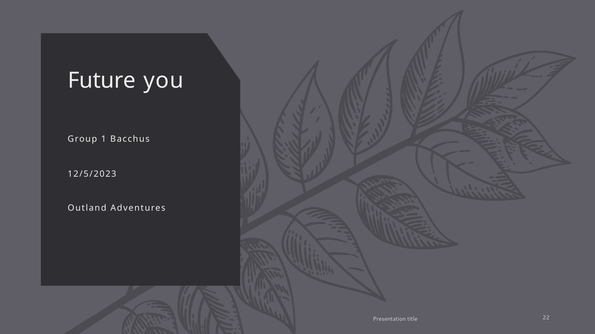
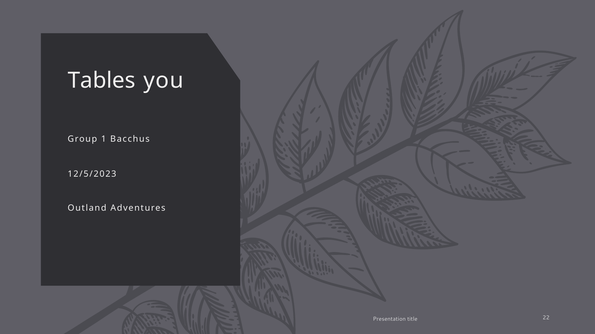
Future: Future -> Tables (102, 81)
